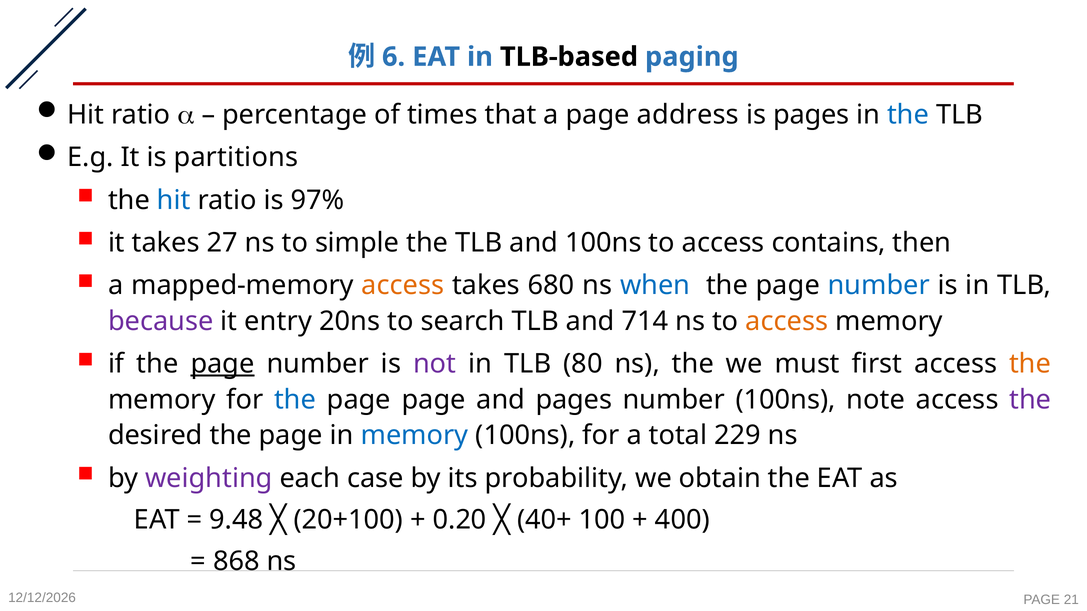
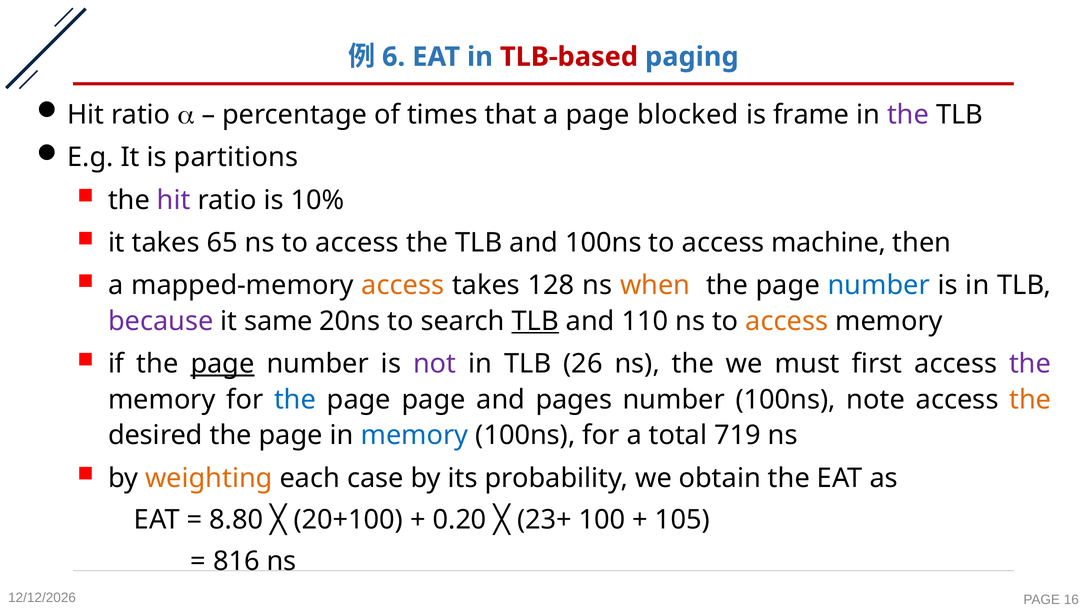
TLB-based colour: black -> red (569, 57)
address: address -> blocked (688, 115)
is pages: pages -> frame (811, 115)
the colour: blue -> purple (908, 115)
hit colour: blue -> purple (174, 200)
97%: 97% -> 10% (318, 200)
27: 27 -> 65 (222, 243)
simple: simple -> access (357, 243)
contains: contains -> machine (829, 243)
680: 680 -> 128 (551, 286)
when colour: blue -> orange (655, 286)
entry: entry -> same (278, 321)
TLB underline: none -> present (535, 321)
714: 714 -> 110 (645, 321)
80: 80 -> 26 (583, 364)
the colour: orange -> purple (1030, 364)
the colour: purple -> orange (1030, 400)
229: 229 -> 719 (737, 436)
weighting colour: purple -> orange (209, 478)
9.48: 9.48 -> 8.80 (236, 520)
40+: 40+ -> 23+ (544, 520)
400: 400 -> 105 (682, 520)
868: 868 -> 816 (236, 561)
21: 21 -> 16 (1071, 600)
